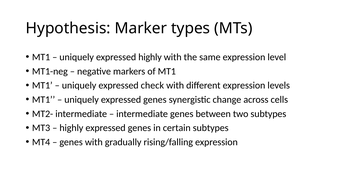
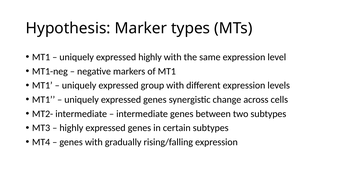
check: check -> group (152, 85)
